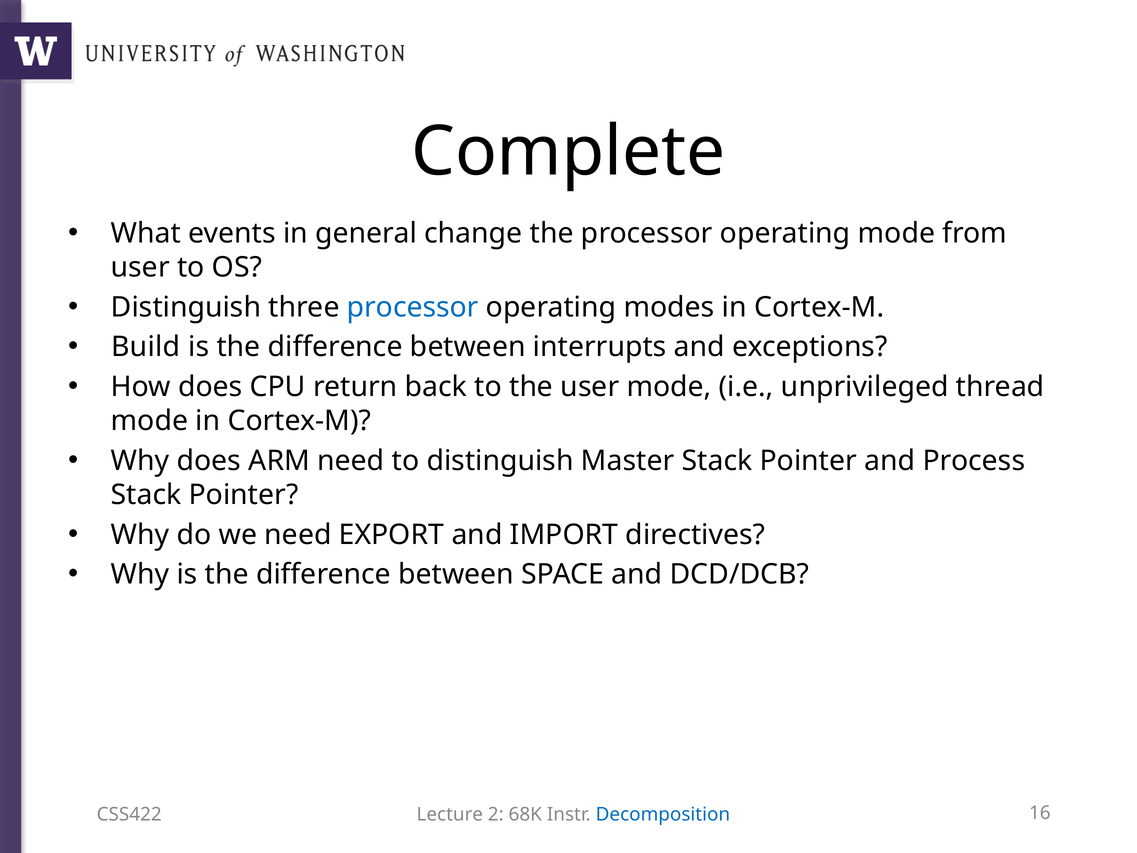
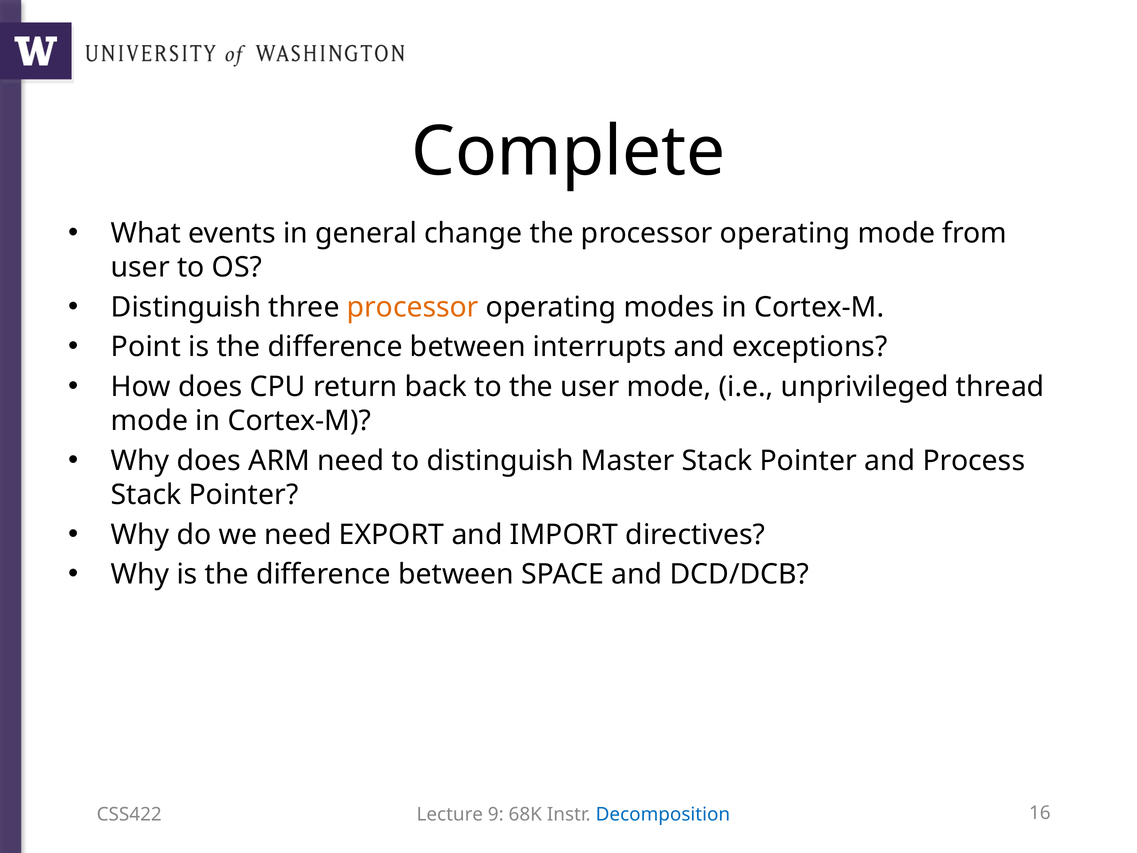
processor colour: blue -> orange (413, 307)
Build: Build -> Point (146, 347)
2: 2 -> 9 (496, 814)
